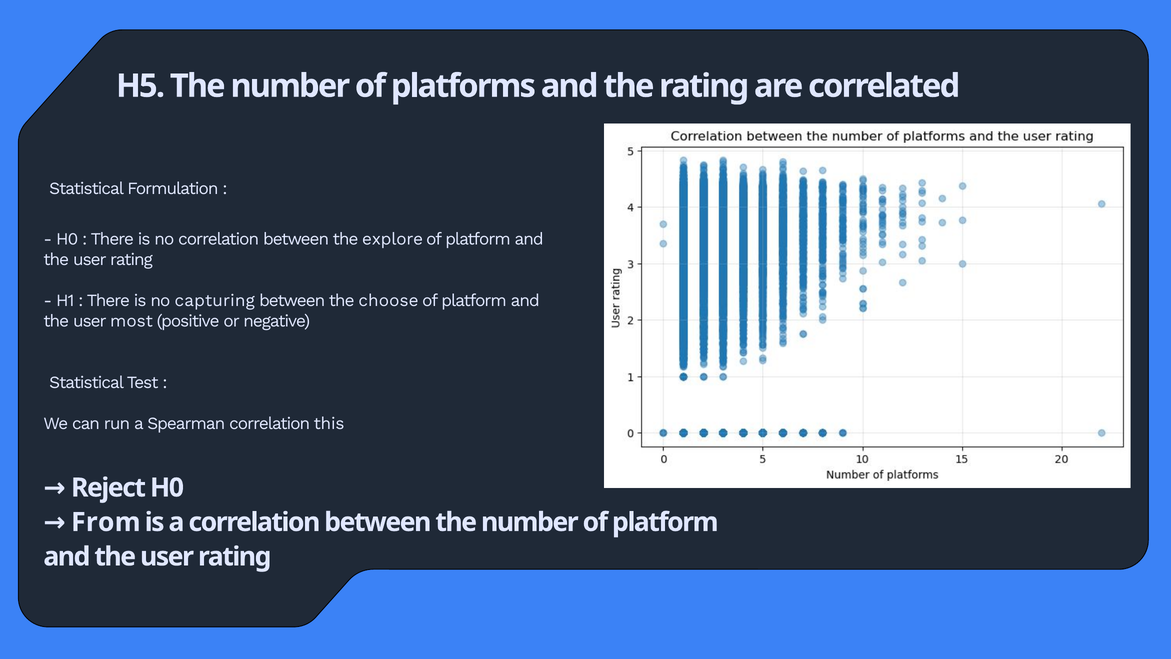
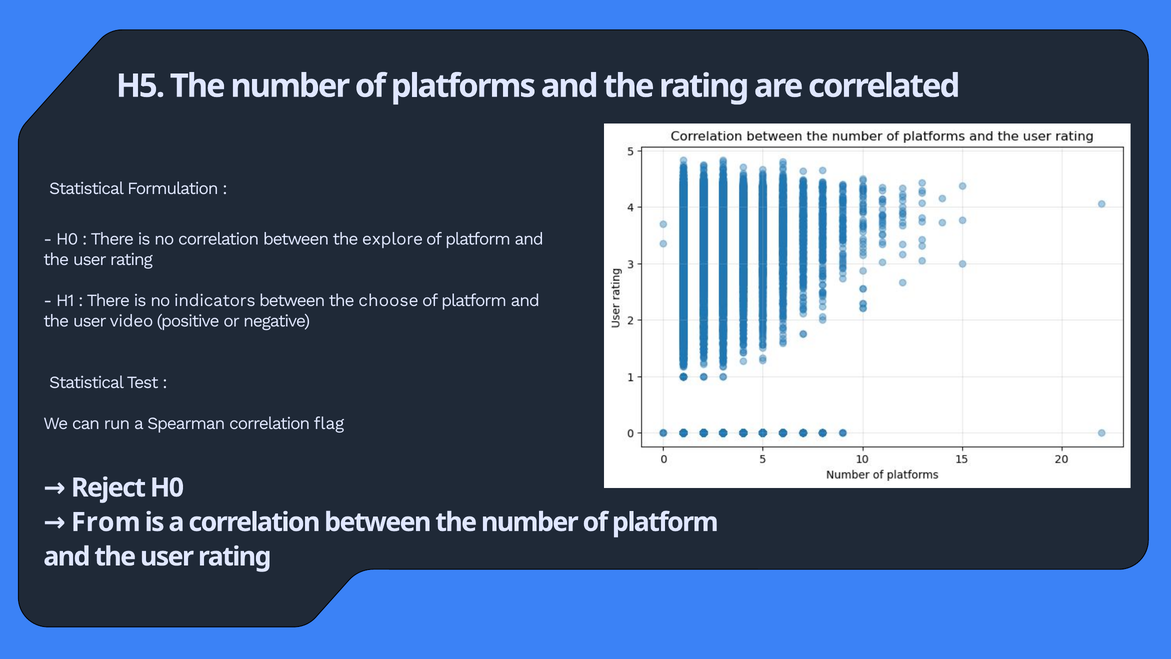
capturing: capturing -> indicators (215, 301)
most: most -> video (132, 321)
this: this -> flag (329, 424)
